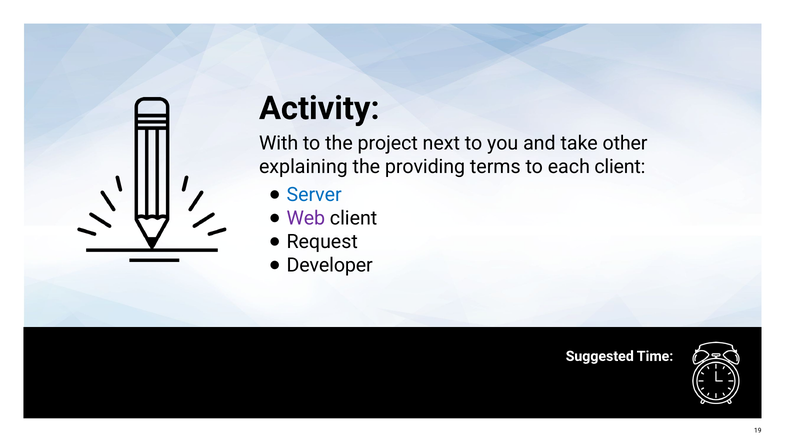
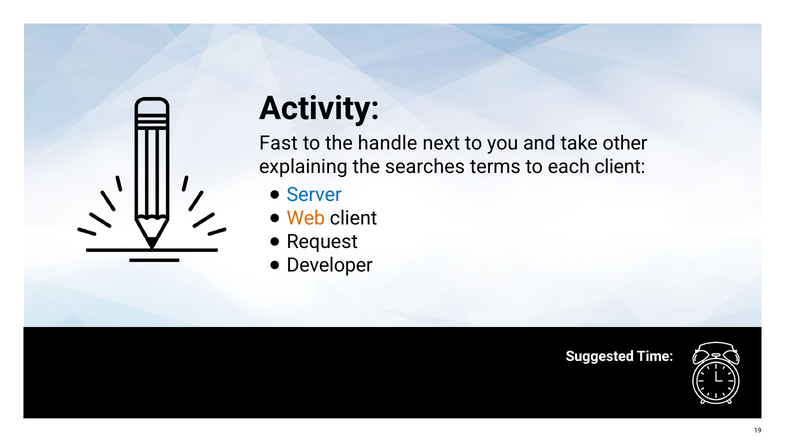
With: With -> Fast (278, 143)
project: project -> handle (388, 143)
providing: providing -> searches (425, 167)
Web colour: purple -> orange (306, 218)
